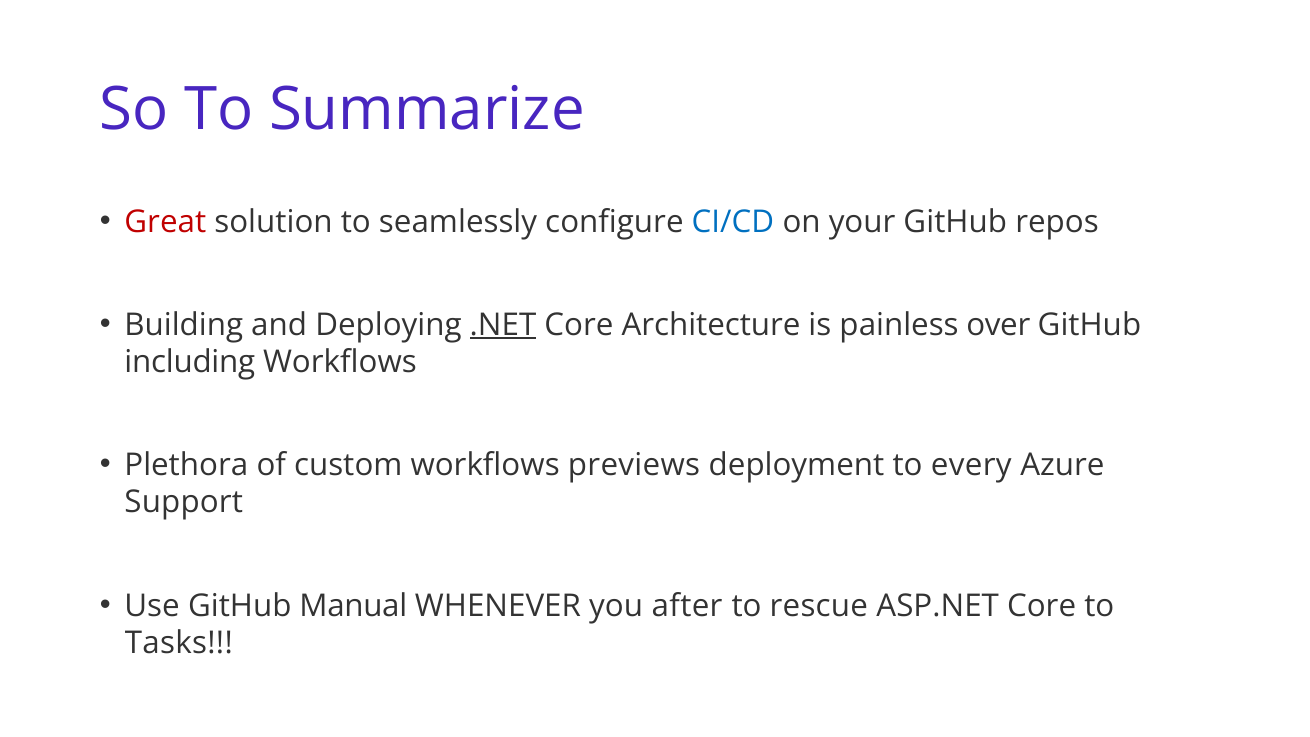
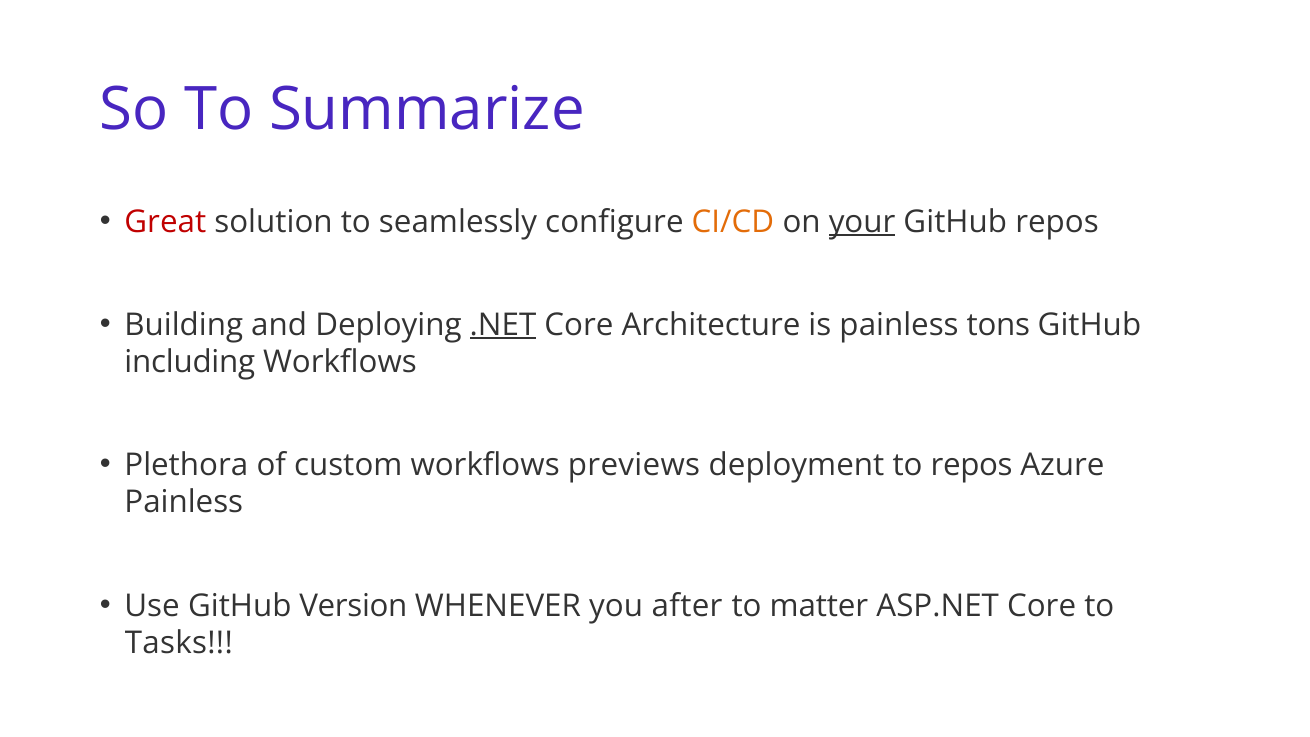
CI/CD colour: blue -> orange (733, 222)
your underline: none -> present (862, 222)
over: over -> tons (998, 325)
to every: every -> repos (972, 465)
Support: Support -> Painless (184, 503)
Manual: Manual -> Version (353, 606)
rescue: rescue -> matter (819, 606)
